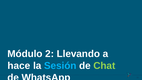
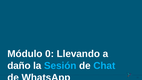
2: 2 -> 0 (50, 54)
hace: hace -> daño (19, 66)
Chat colour: light green -> light blue (104, 66)
